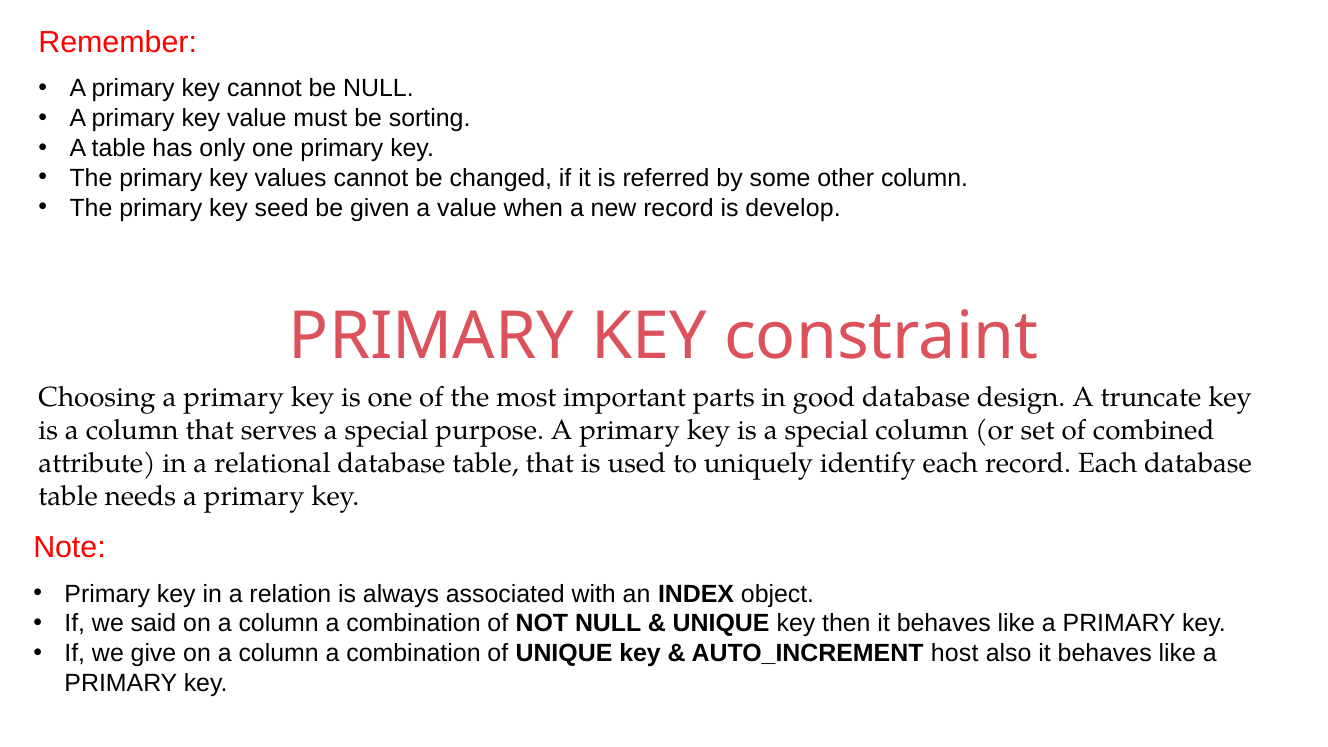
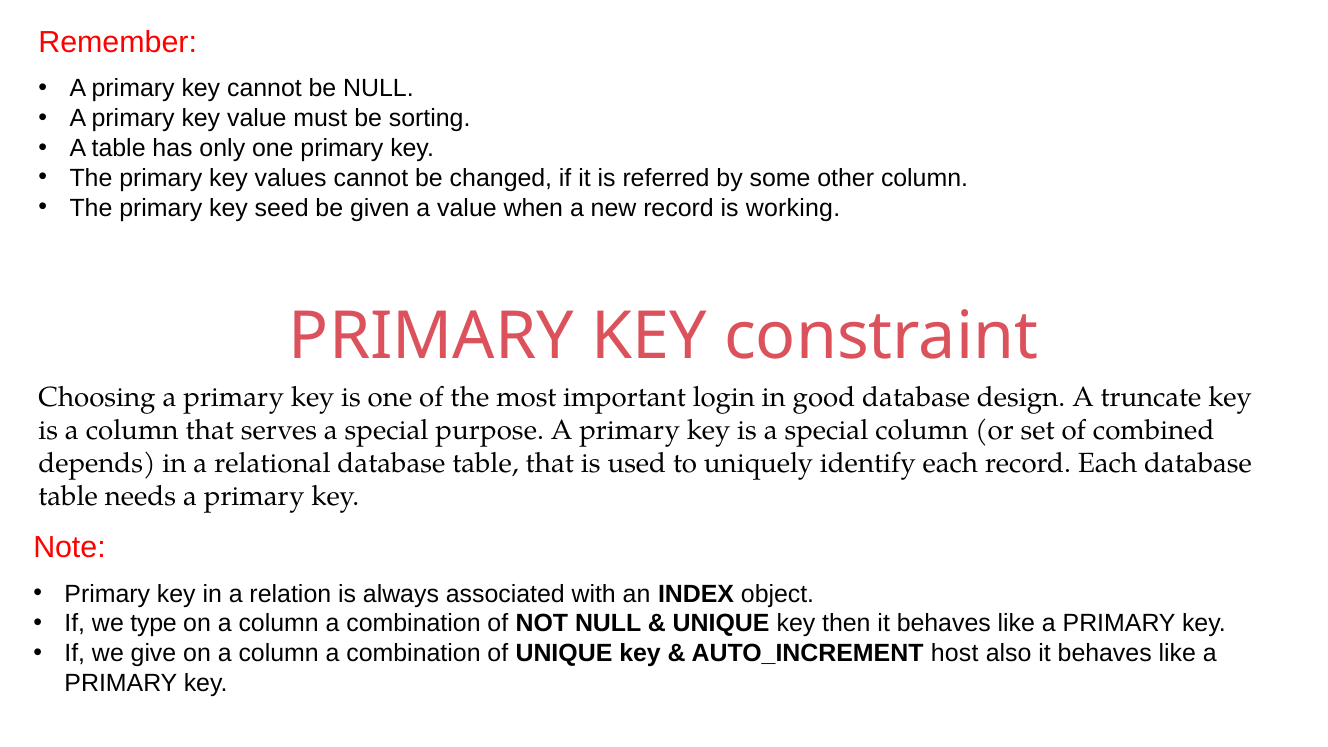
develop: develop -> working (793, 208)
parts: parts -> login (724, 397)
attribute: attribute -> depends (97, 463)
said: said -> type (154, 624)
